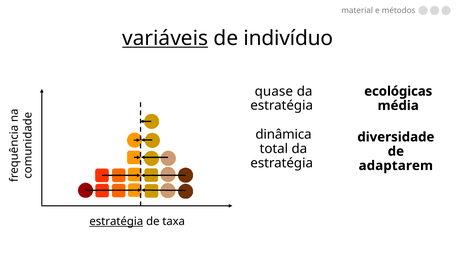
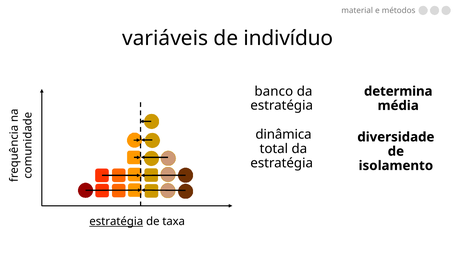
variáveis underline: present -> none (165, 38)
quase: quase -> banco (274, 91)
ecológicas: ecológicas -> determina (398, 91)
adaptarem: adaptarem -> isolamento (396, 166)
